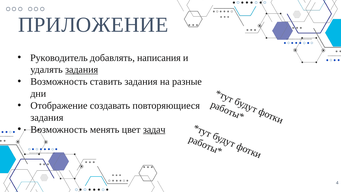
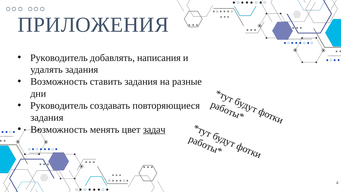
ПРИЛОЖЕНИЕ: ПРИЛОЖЕНИЕ -> ПРИЛОЖЕНИЯ (93, 25)
задания underline: present -> none (82, 70)
Отображение: Отображение -> Руководитель (59, 105)
